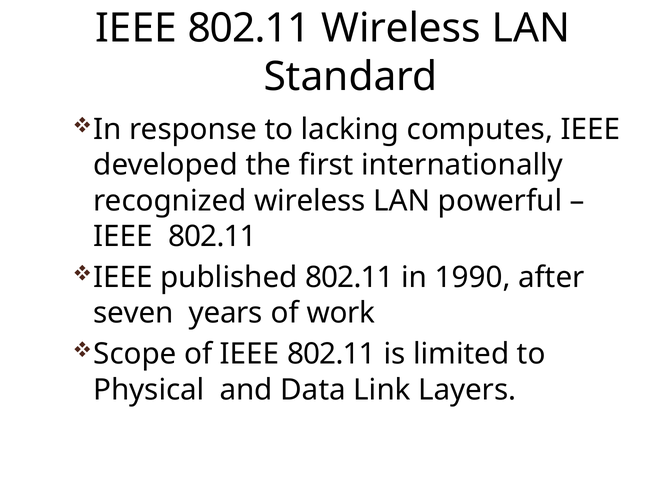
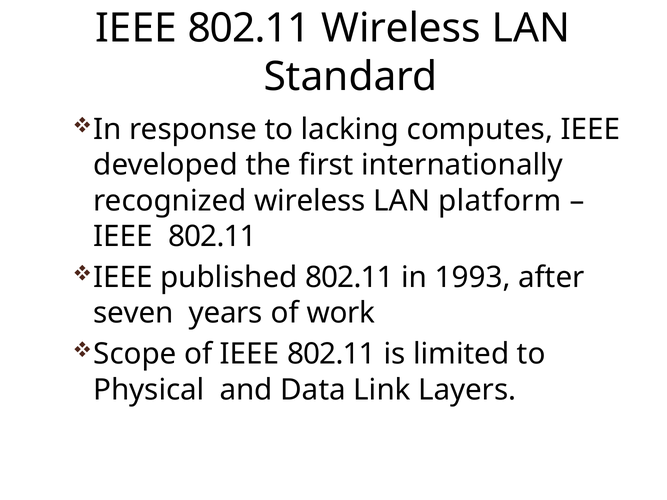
powerful: powerful -> platform (500, 201)
1990: 1990 -> 1993 (473, 278)
